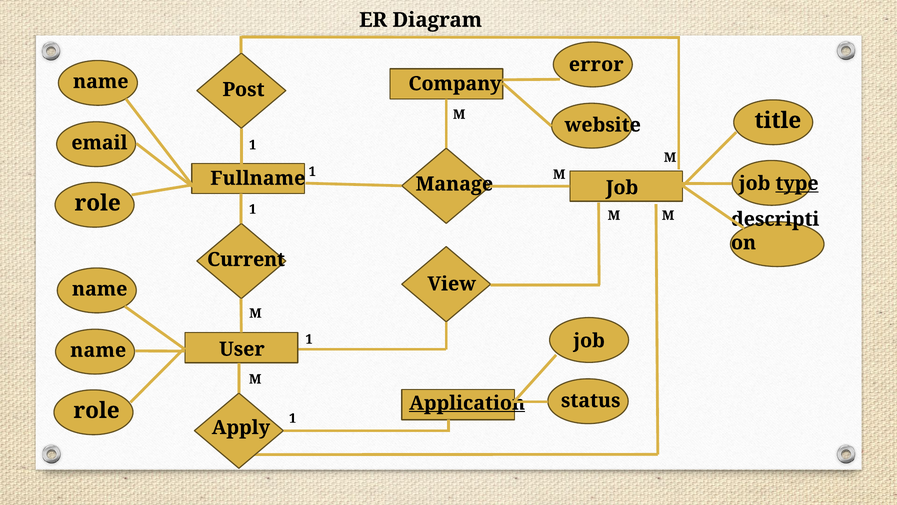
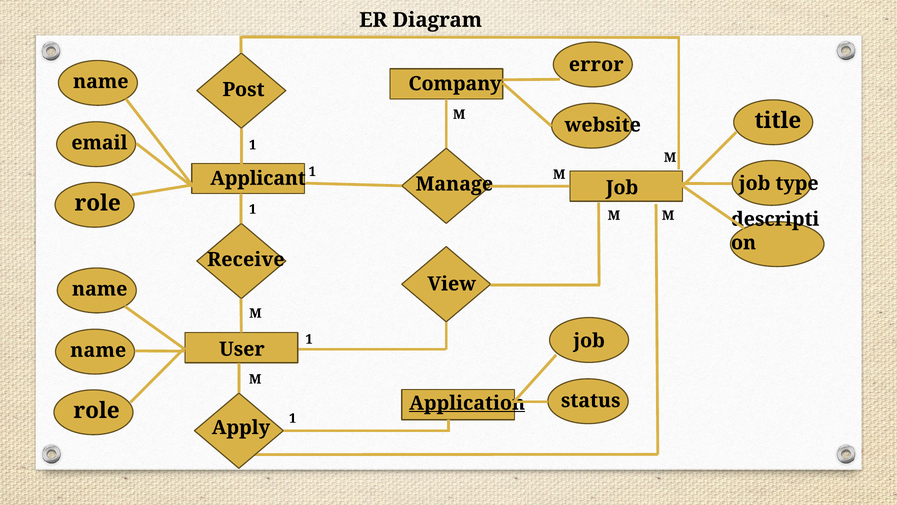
Fullname: Fullname -> Applicant (258, 178)
type underline: present -> none (797, 183)
Current: Current -> Receive (246, 259)
